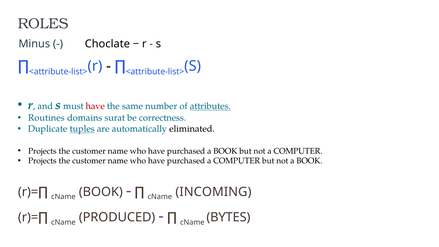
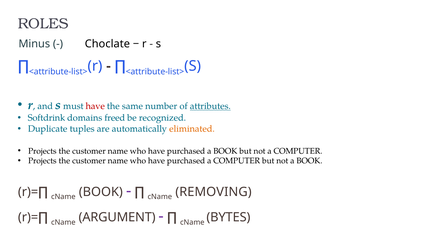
Routines: Routines -> Softdrink (46, 118)
surat: surat -> freed (115, 118)
correctness: correctness -> recognized (162, 118)
tuples underline: present -> none (82, 129)
eliminated colour: black -> orange (192, 129)
INCOMING: INCOMING -> REMOVING (213, 192)
PRODUCED: PRODUCED -> ARGUMENT (117, 217)
